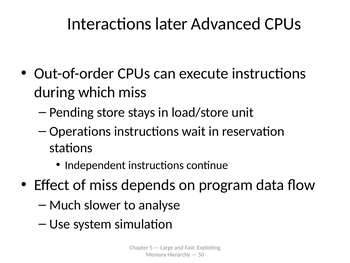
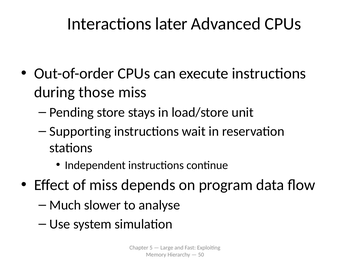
which: which -> those (97, 92)
Operations: Operations -> Supporting (80, 131)
